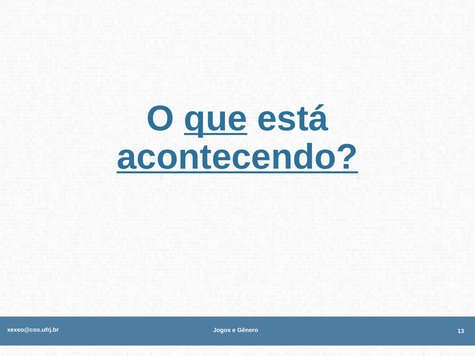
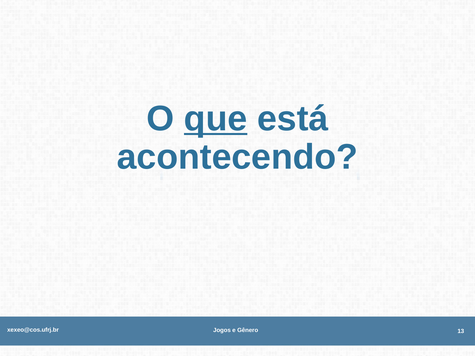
acontecendo underline: present -> none (237, 157)
